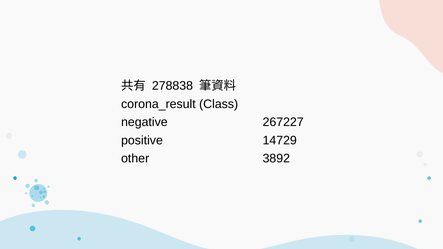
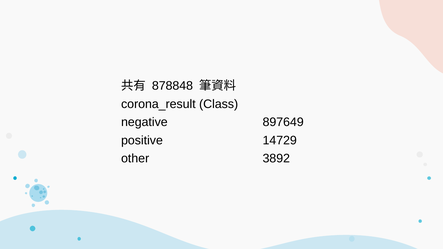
278838: 278838 -> 878848 (172, 86)
267227: 267227 -> 897649 (283, 122)
